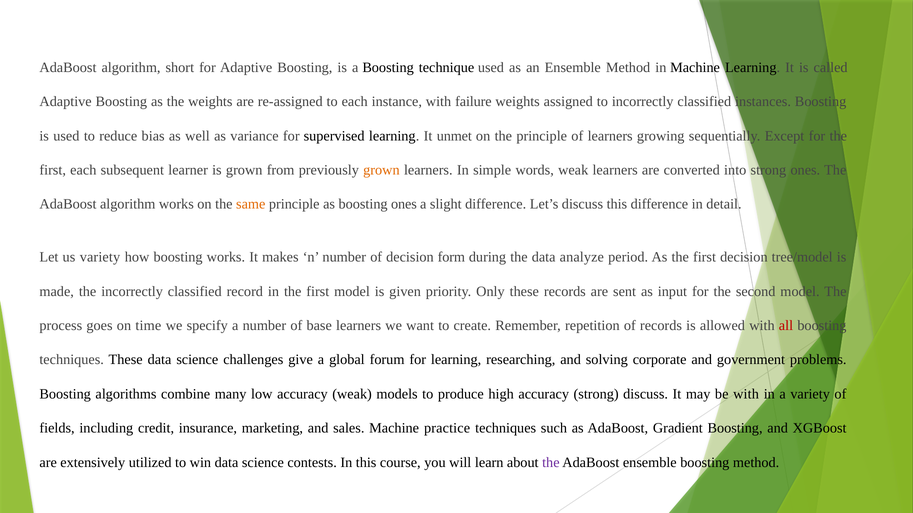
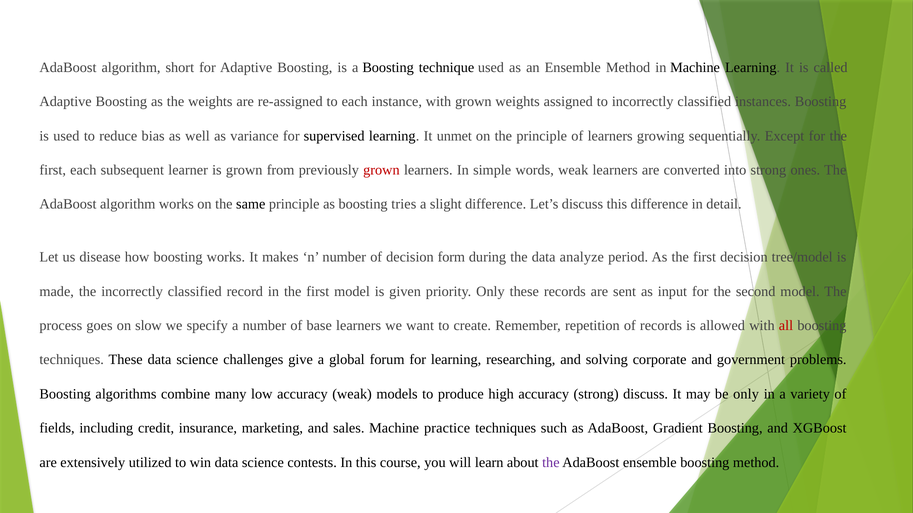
with failure: failure -> grown (473, 102)
grown colour: orange -> red (381, 170)
same colour: orange -> black (251, 204)
boosting ones: ones -> tries (404, 204)
us variety: variety -> disease (100, 257)
time: time -> slow (148, 326)
be with: with -> only (746, 394)
